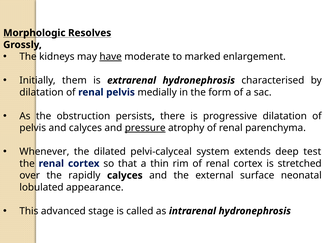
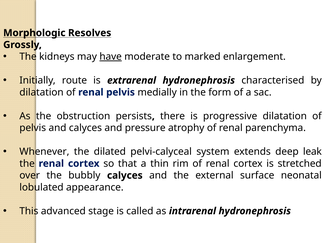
them: them -> route (74, 81)
pressure underline: present -> none (145, 128)
test: test -> leak (312, 152)
rapidly: rapidly -> bubbly (84, 176)
